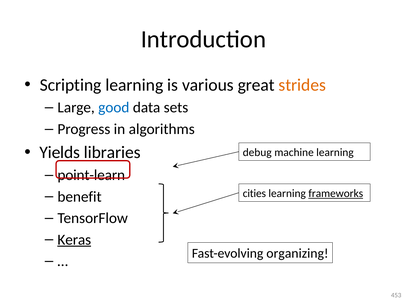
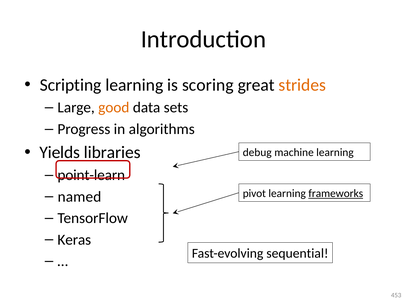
various: various -> scoring (208, 85)
good colour: blue -> orange (114, 108)
benefit: benefit -> named (79, 197)
cities: cities -> pivot (254, 194)
Keras underline: present -> none (74, 240)
organizing: organizing -> sequential (297, 254)
